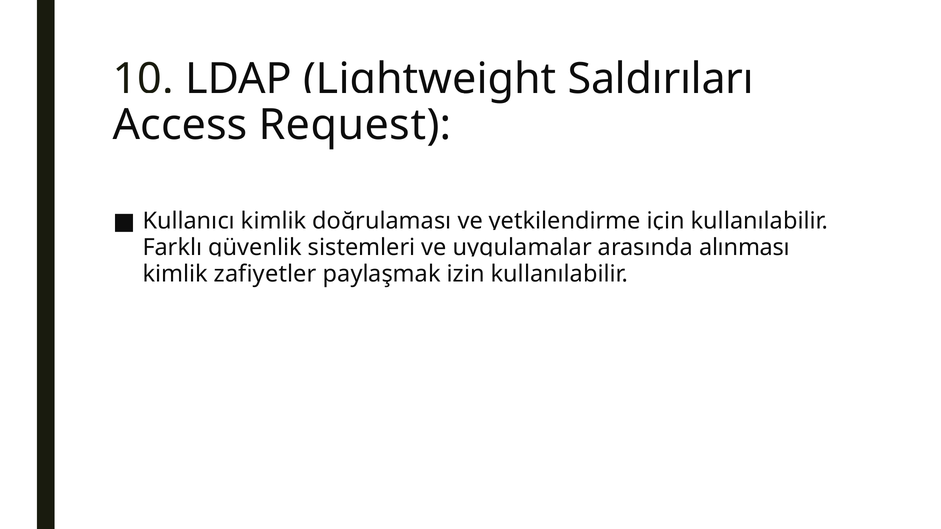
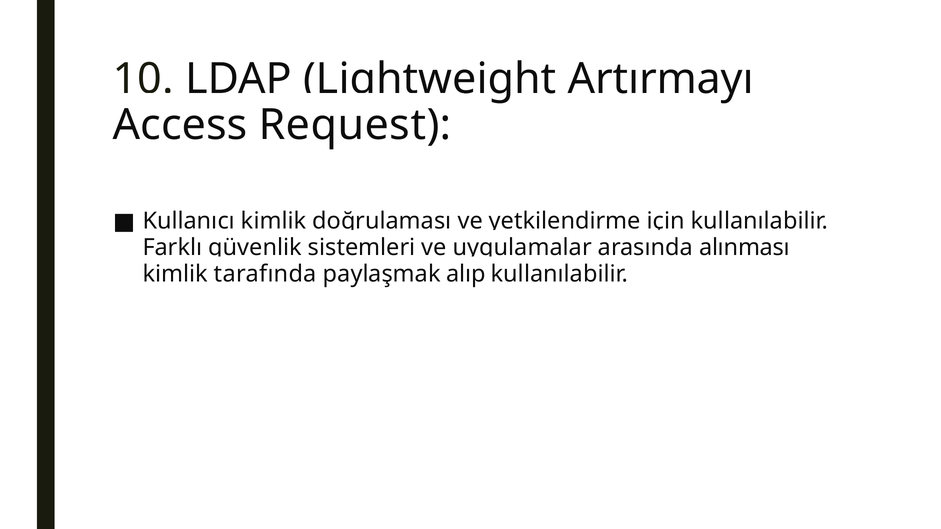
Saldırıları: Saldırıları -> Artırmayı (661, 79)
zafiyetler: zafiyetler -> tarafında (265, 274)
izin: izin -> alıp (466, 274)
